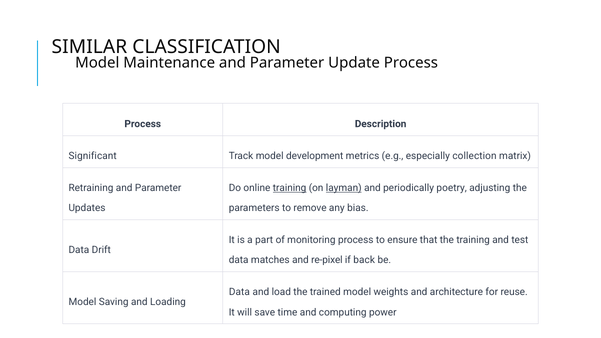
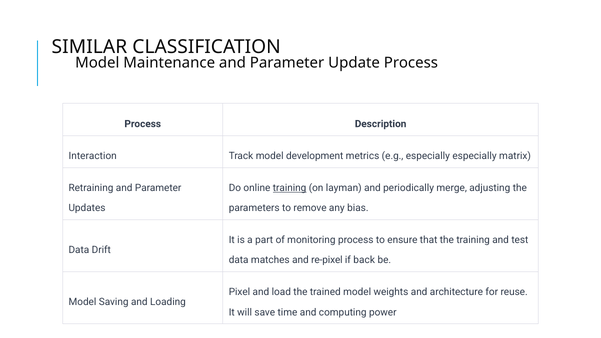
Significant: Significant -> Interaction (93, 156)
especially collection: collection -> especially (475, 156)
layman underline: present -> none (344, 188)
poetry: poetry -> merge (452, 188)
Data: Data -> Pixel (239, 292)
